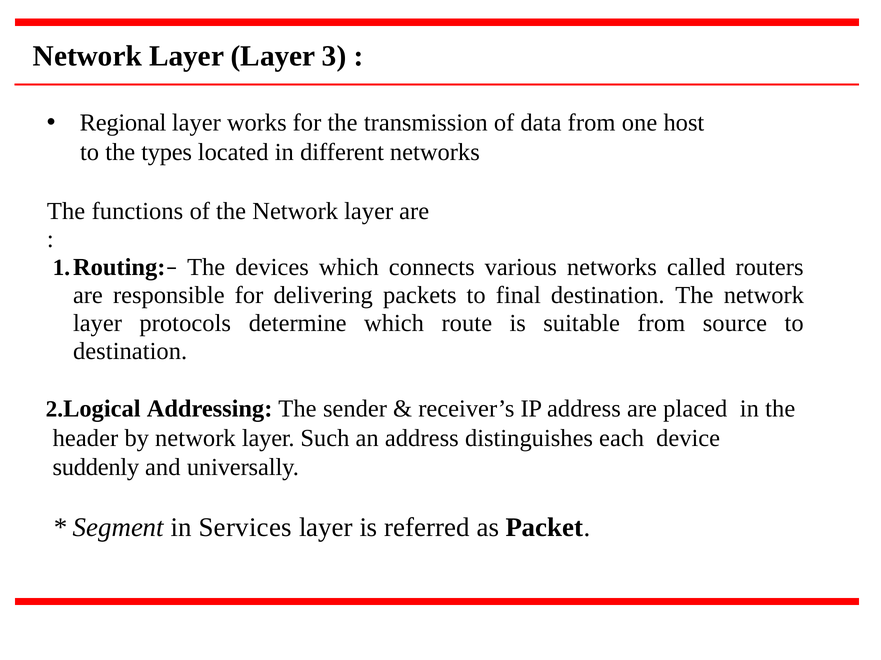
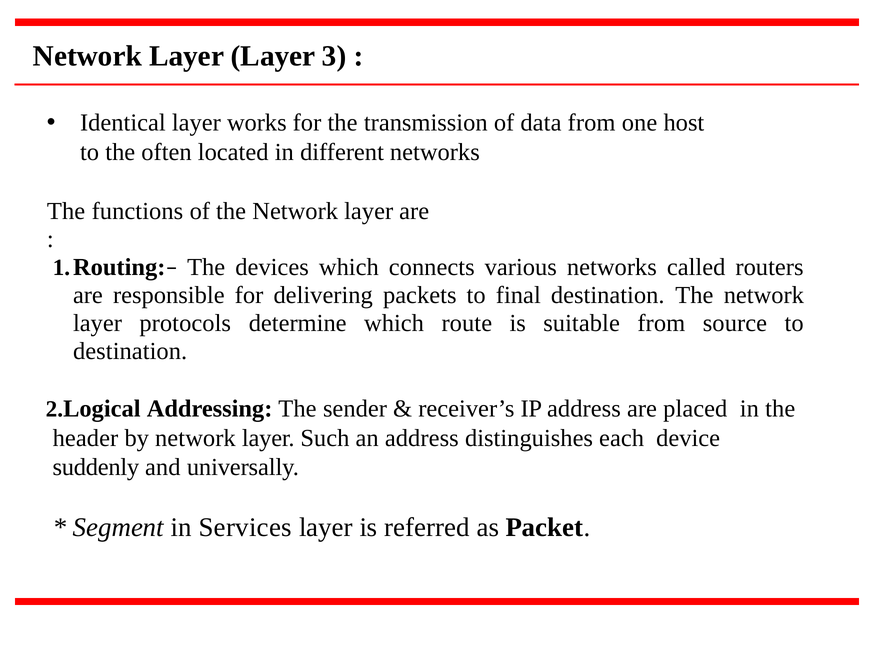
Regional: Regional -> Identical (123, 123)
types: types -> often (167, 152)
